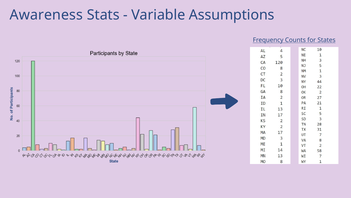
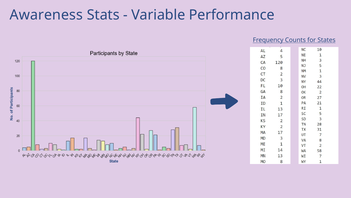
Assumptions: Assumptions -> Performance (232, 15)
